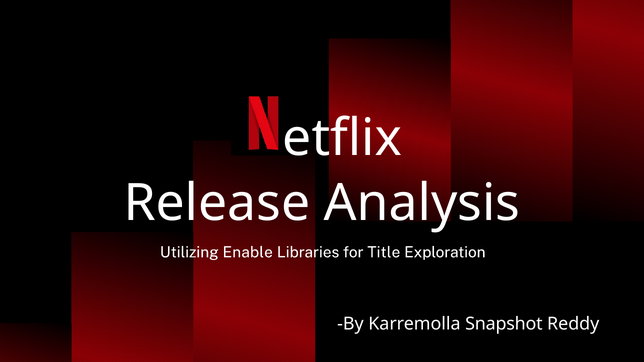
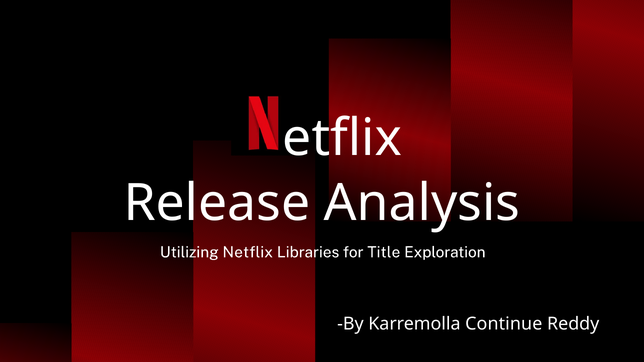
Enable: Enable -> Netflix (248, 252)
Snapshot: Snapshot -> Continue (504, 324)
